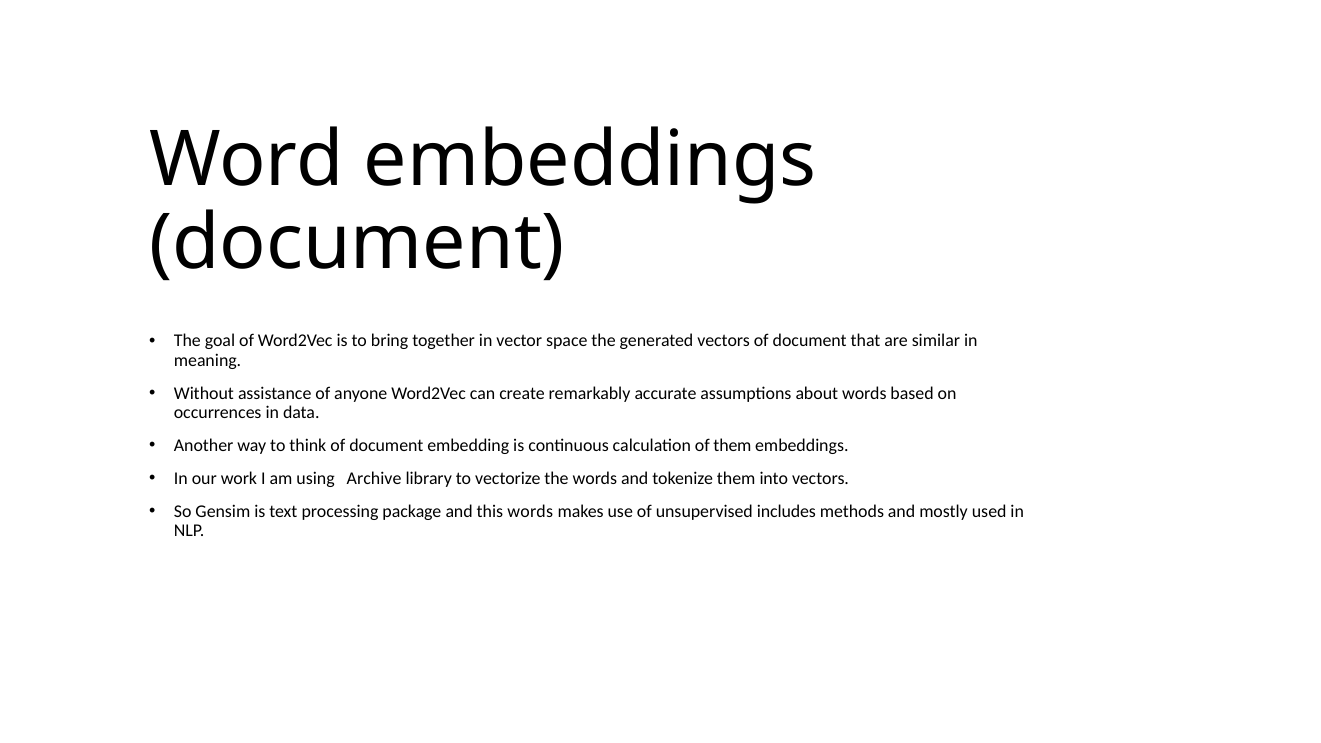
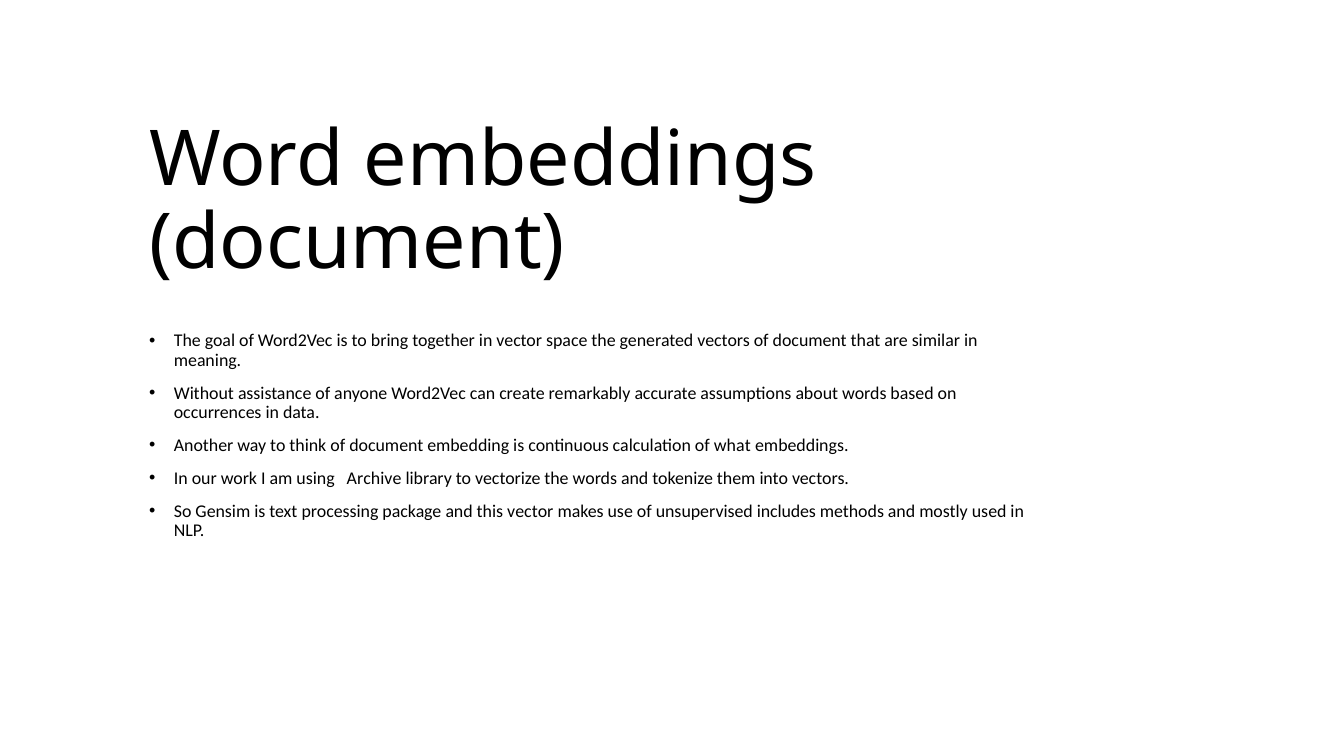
of them: them -> what (732, 446)
this words: words -> vector (530, 512)
